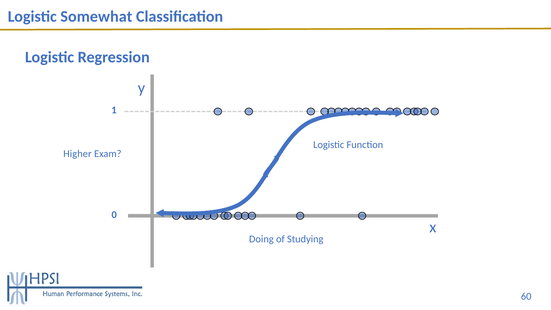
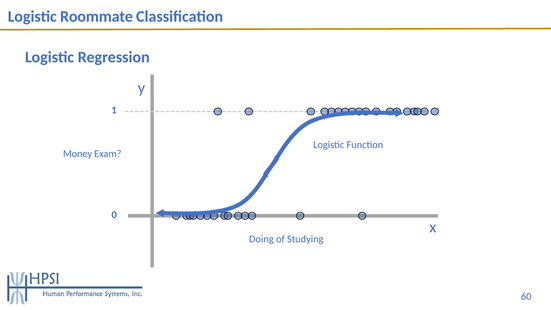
Somewhat: Somewhat -> Roommate (97, 16)
Higher: Higher -> Money (78, 154)
